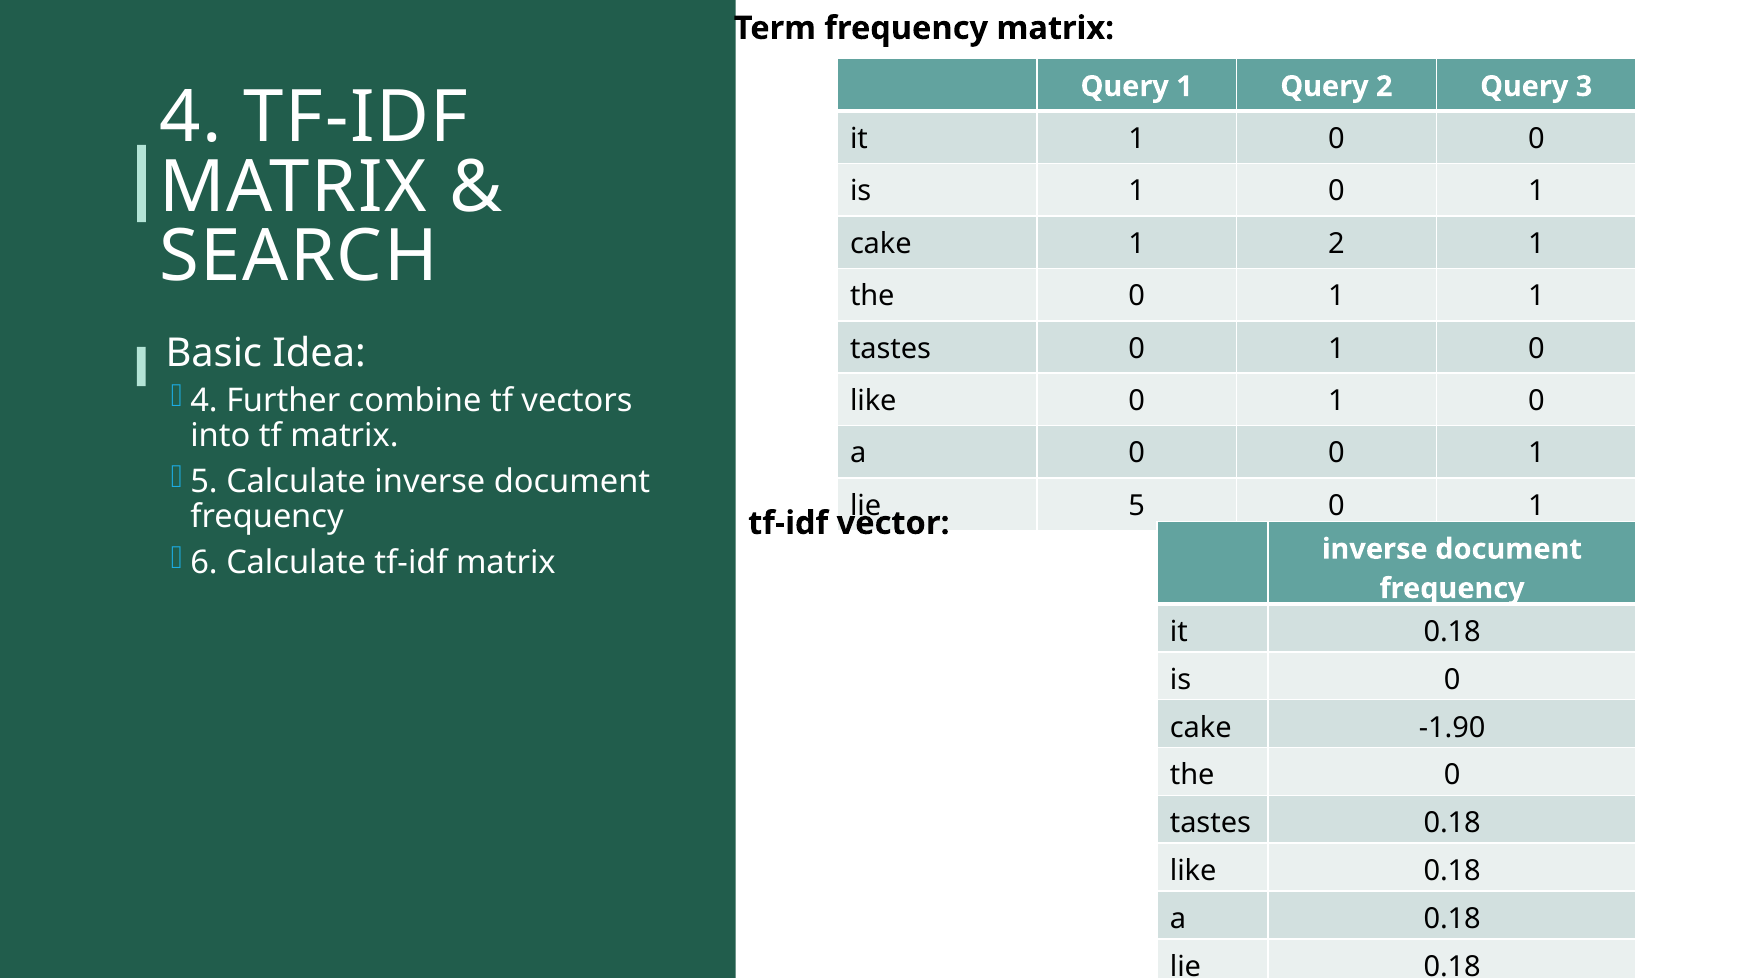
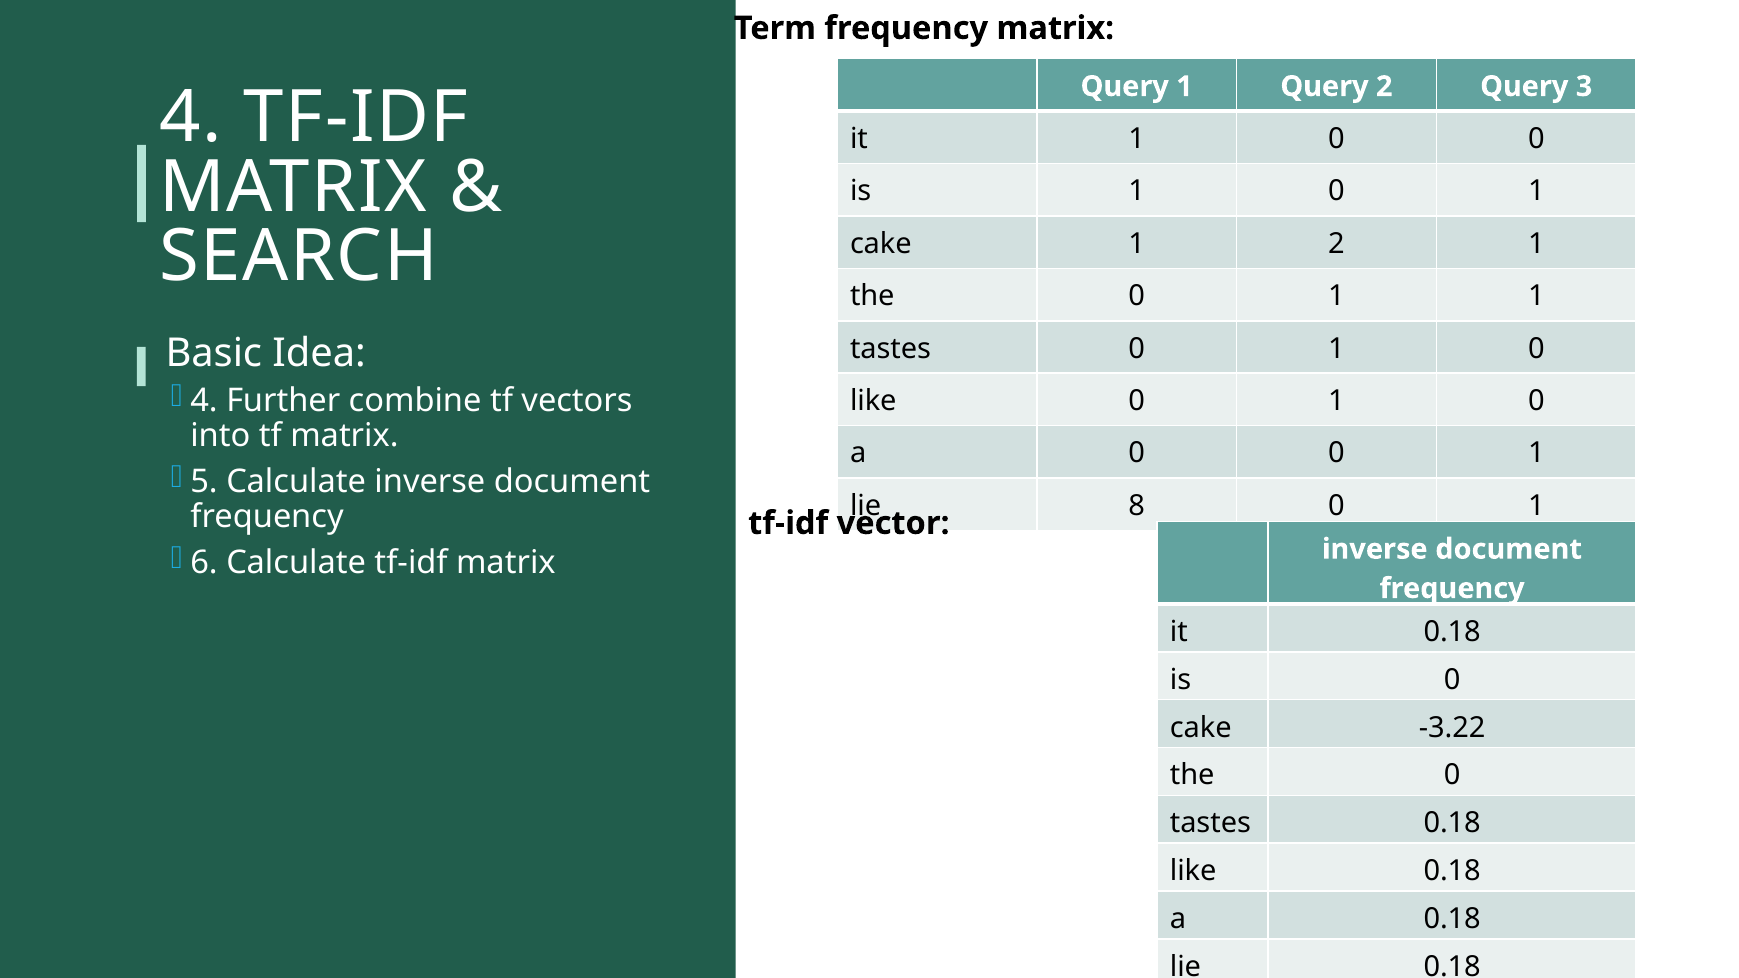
lie 5: 5 -> 8 (1137, 506)
-1.90: -1.90 -> -3.22 (1452, 728)
